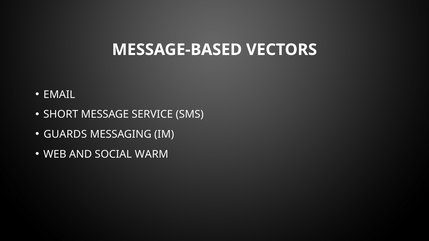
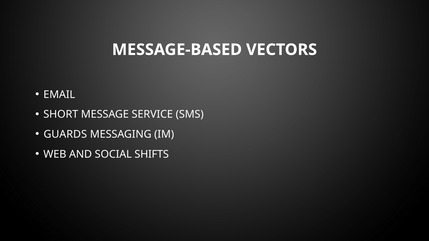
WARM: WARM -> SHIFTS (152, 154)
